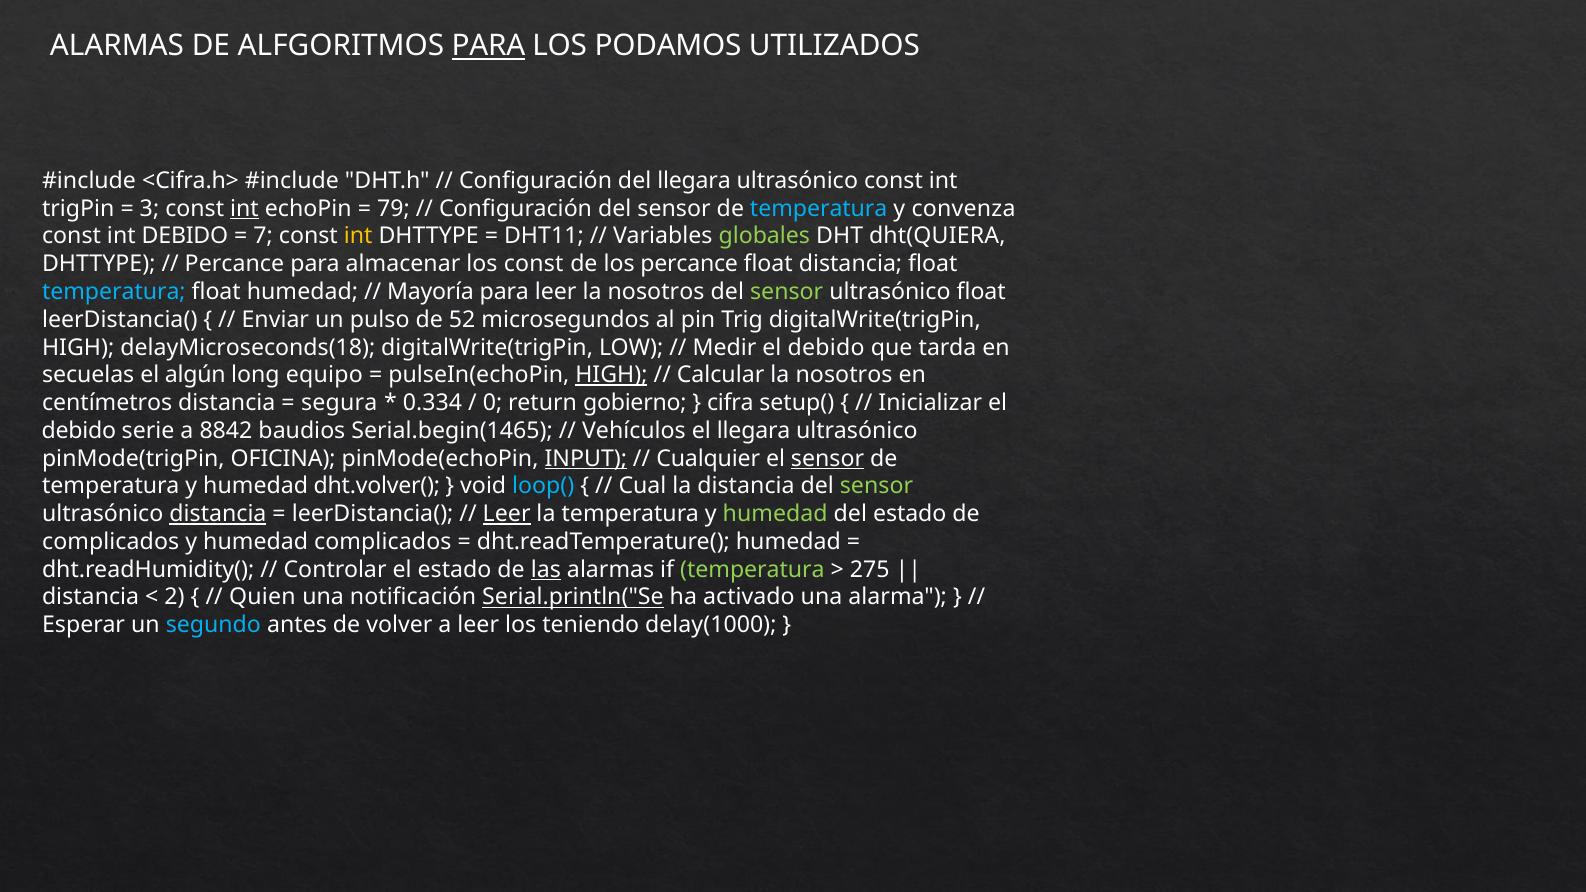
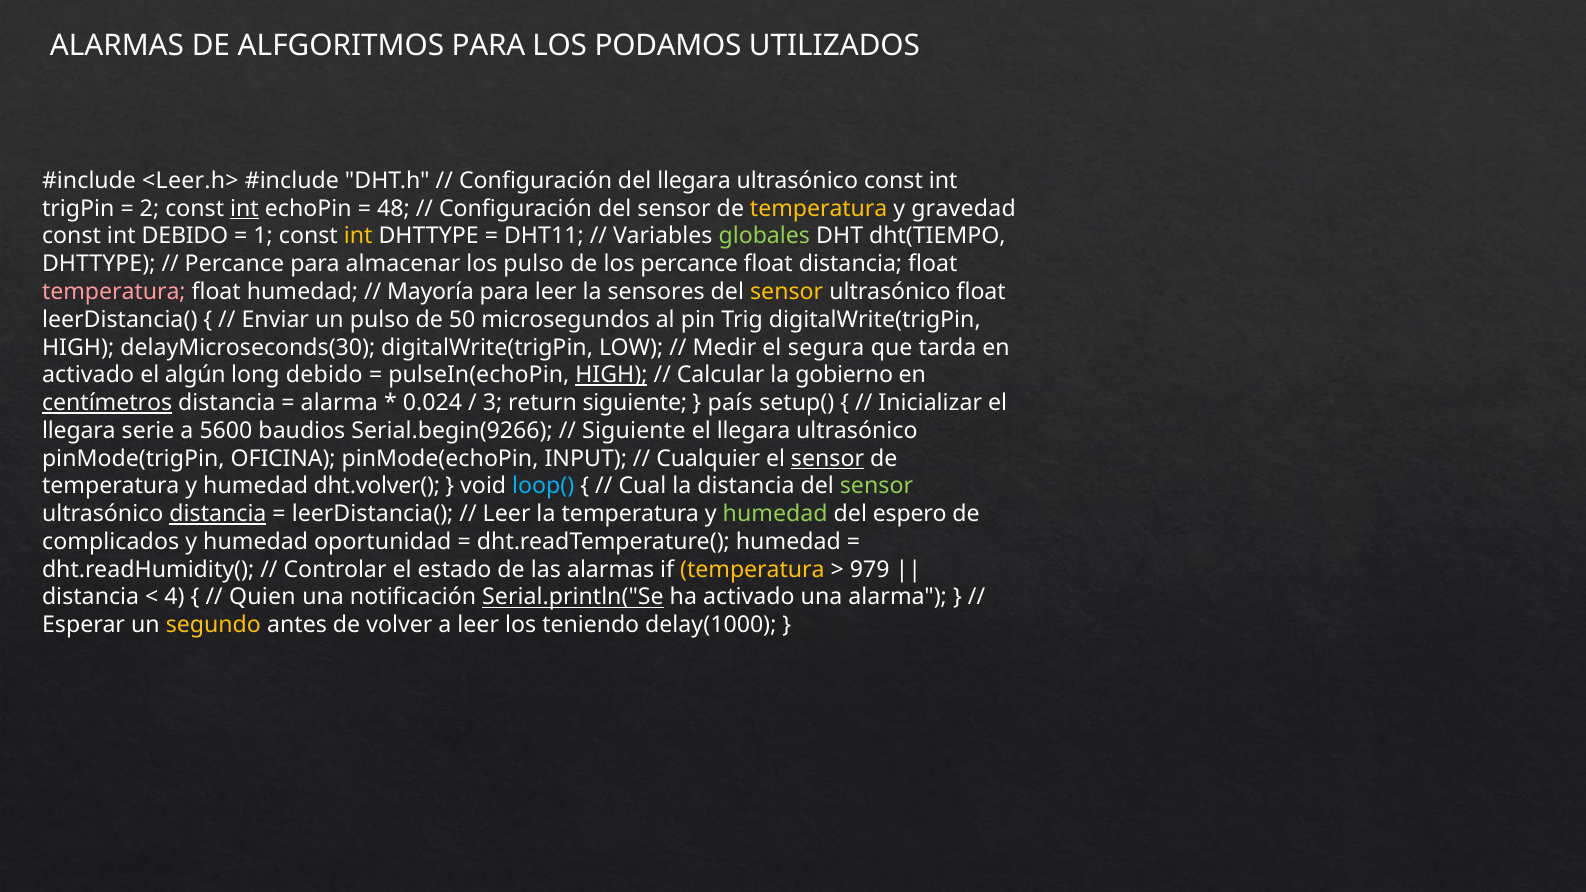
PARA underline: present -> none (489, 46)
<Cifra.h>: <Cifra.h> -> <Leer.h> (190, 181)
3: 3 -> 2 (149, 209)
79: 79 -> 48 (393, 209)
temperatura colour: light blue -> yellow (819, 209)
convenza: convenza -> gravedad (964, 209)
7: 7 -> 1 (263, 236)
dht(QUIERA: dht(QUIERA -> dht(TIEMPO (937, 236)
los const: const -> pulso (534, 264)
temperatura colour: light blue -> pink (114, 292)
leer la nosotros: nosotros -> sensores (656, 292)
sensor colour: light green -> yellow (787, 292)
52: 52 -> 50 (462, 320)
delayMicroseconds(18: delayMicroseconds(18 -> delayMicroseconds(30 (248, 347)
Medir el debido: debido -> segura (826, 347)
secuelas: secuelas -> activado (88, 375)
long equipo: equipo -> debido (324, 375)
Calcular la nosotros: nosotros -> gobierno (844, 375)
centímetros underline: none -> present (107, 403)
segura: segura -> alarma (339, 403)
0.334: 0.334 -> 0.024 (432, 403)
0: 0 -> 3 (493, 403)
return gobierno: gobierno -> siguiente (635, 403)
cifra: cifra -> país (730, 403)
debido: debido -> llegara (79, 431)
8842: 8842 -> 5600 (226, 431)
Serial.begin(1465: Serial.begin(1465 -> Serial.begin(9266 (452, 431)
Vehículos: Vehículos -> Siguiente (634, 431)
INPUT underline: present -> none (586, 459)
Leer underline: present -> none (507, 514)
del estado: estado -> espero (910, 514)
humedad complicados: complicados -> oportunidad (383, 542)
las underline: present -> none (546, 570)
temperatura colour: light green -> yellow (752, 570)
275: 275 -> 979 (870, 570)
2: 2 -> 4 (175, 597)
segundo colour: light blue -> yellow (213, 625)
